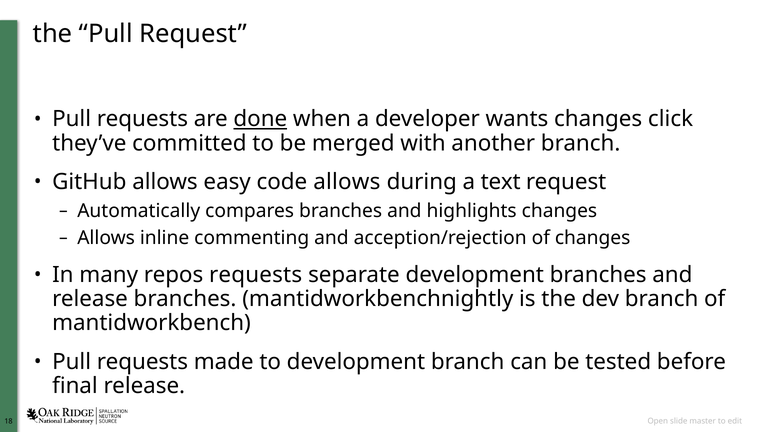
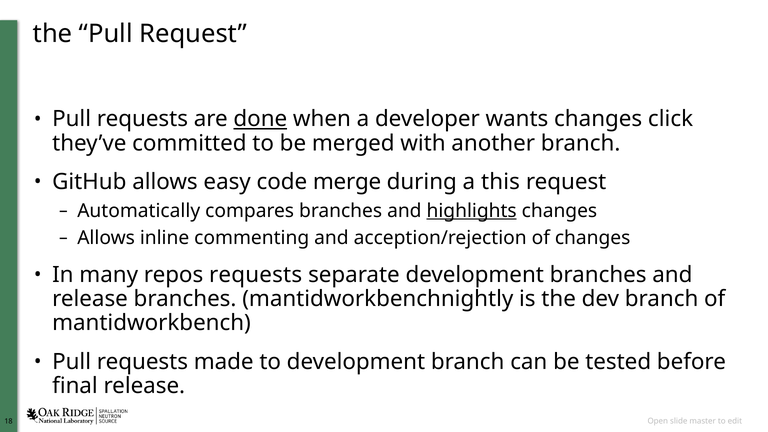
code allows: allows -> merge (347, 182)
text: text -> this (500, 182)
highlights underline: none -> present (472, 211)
